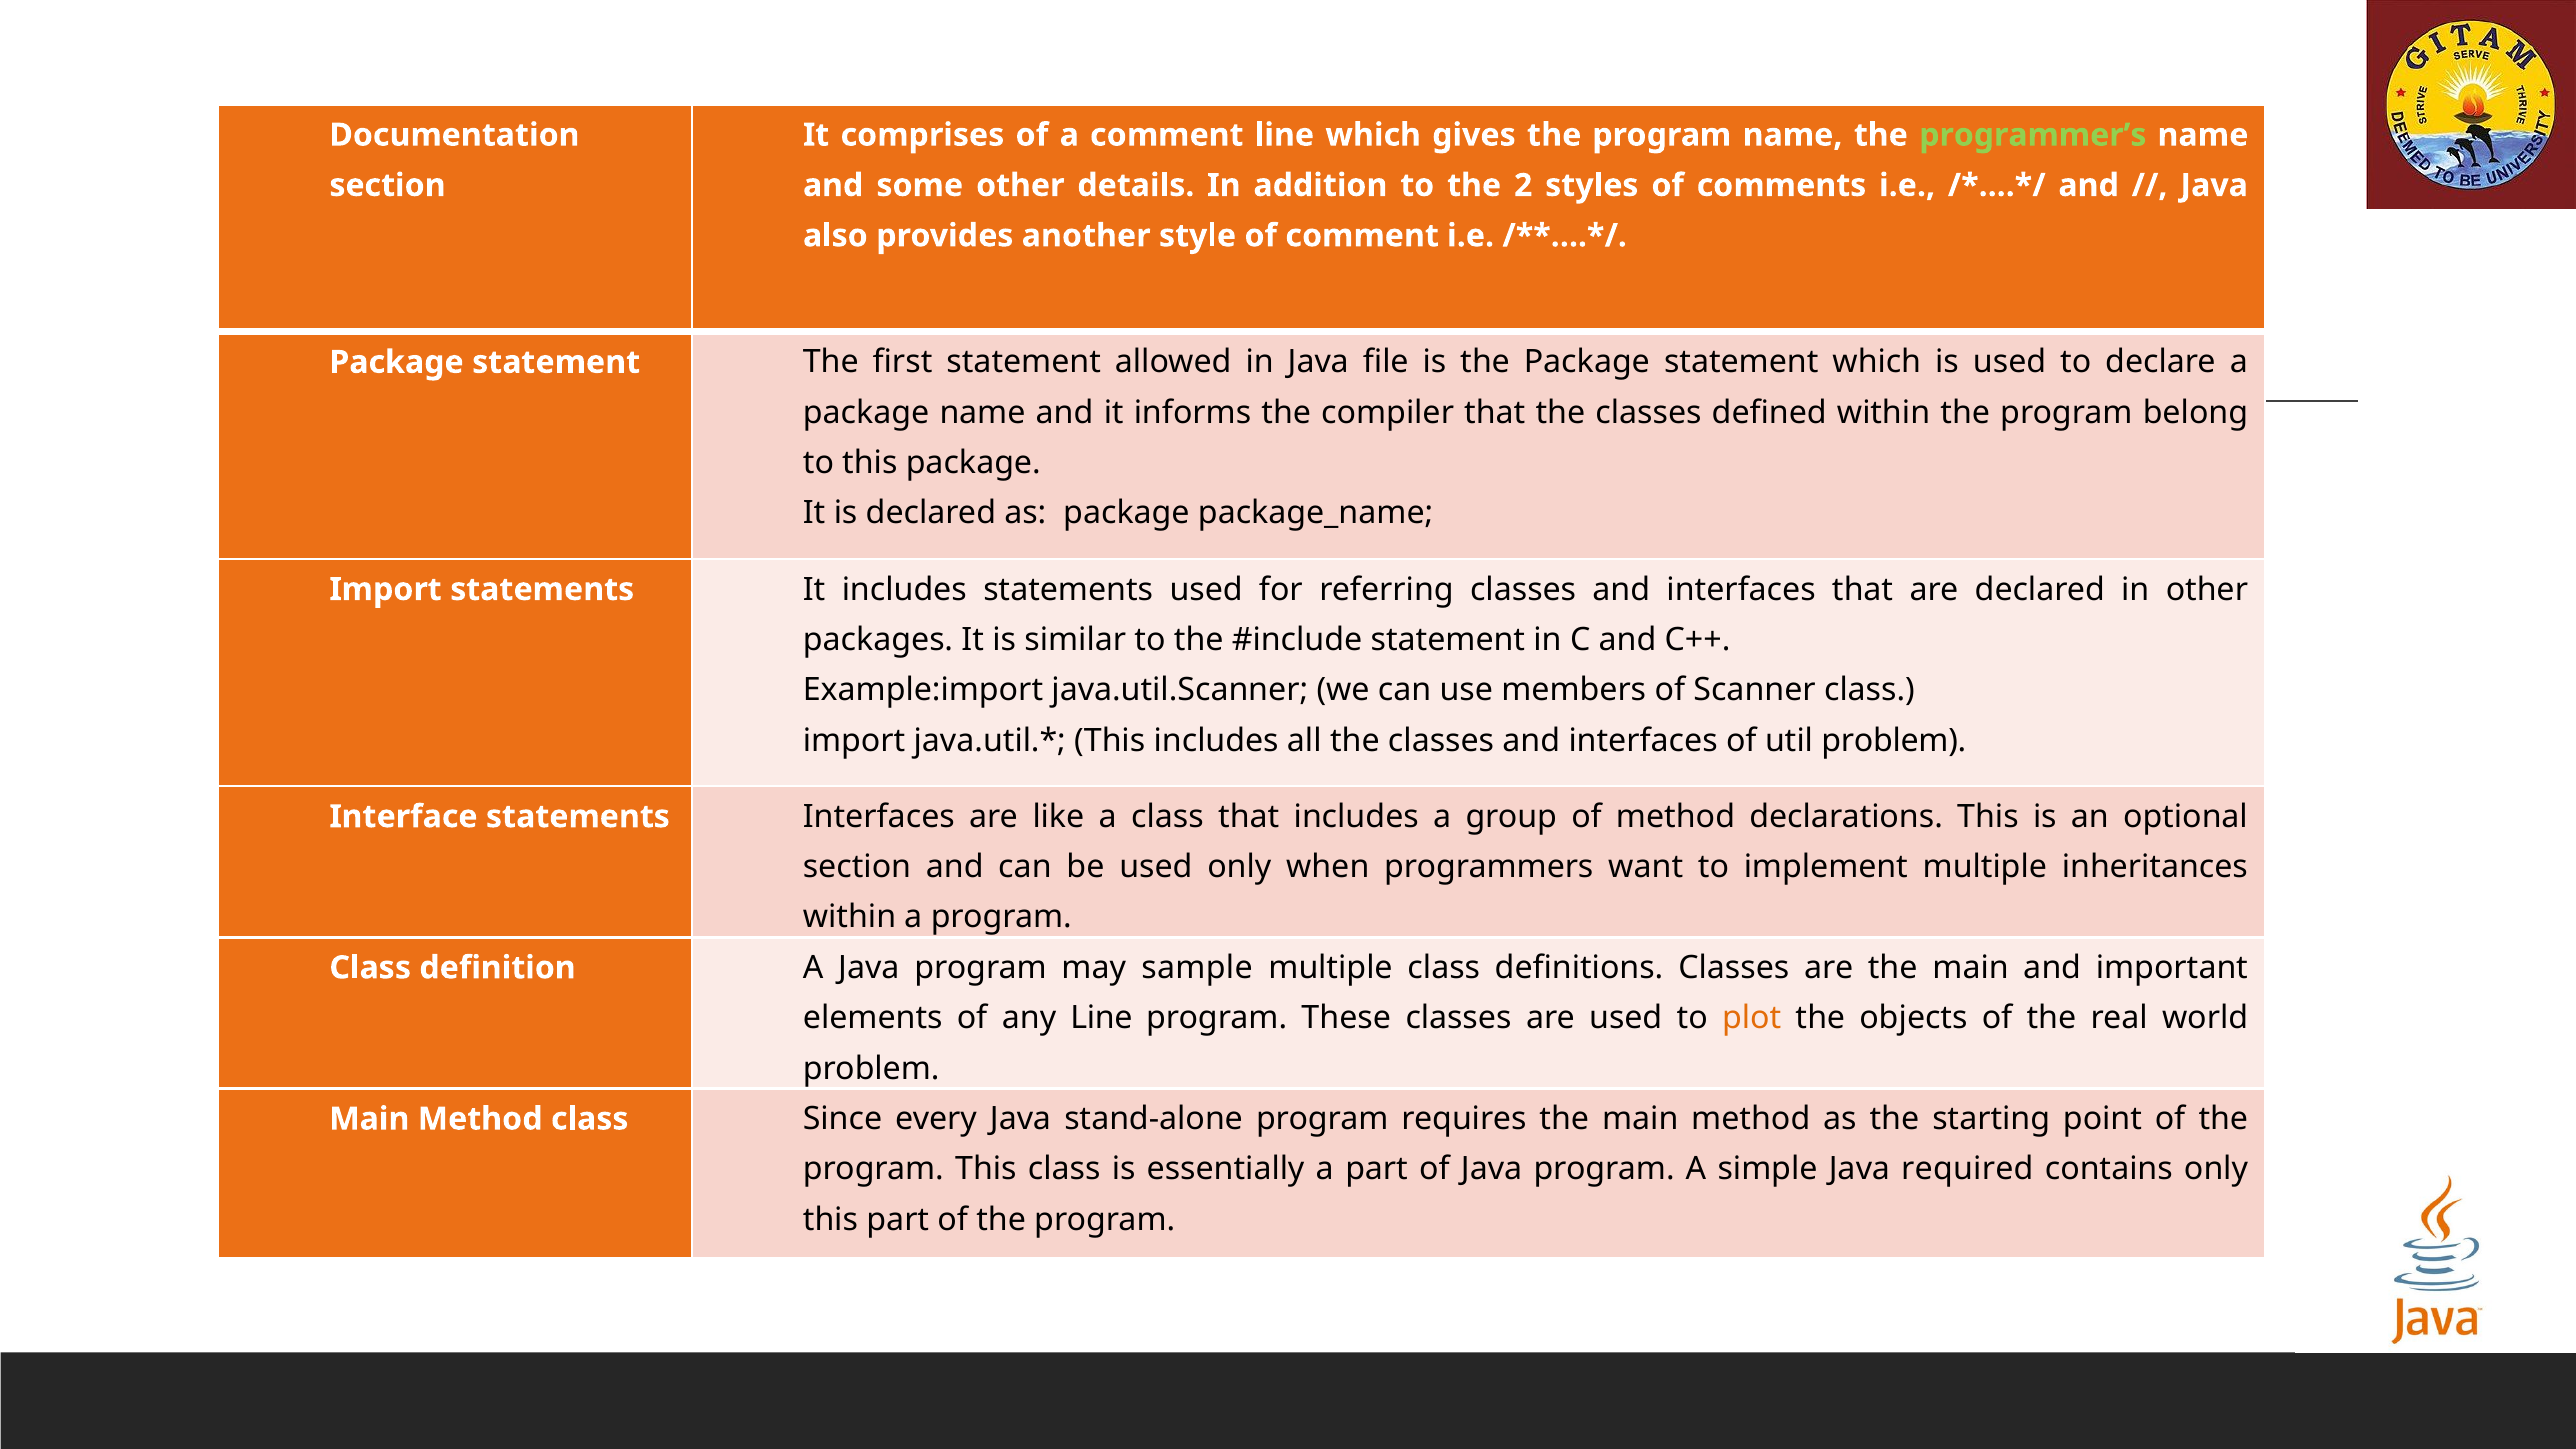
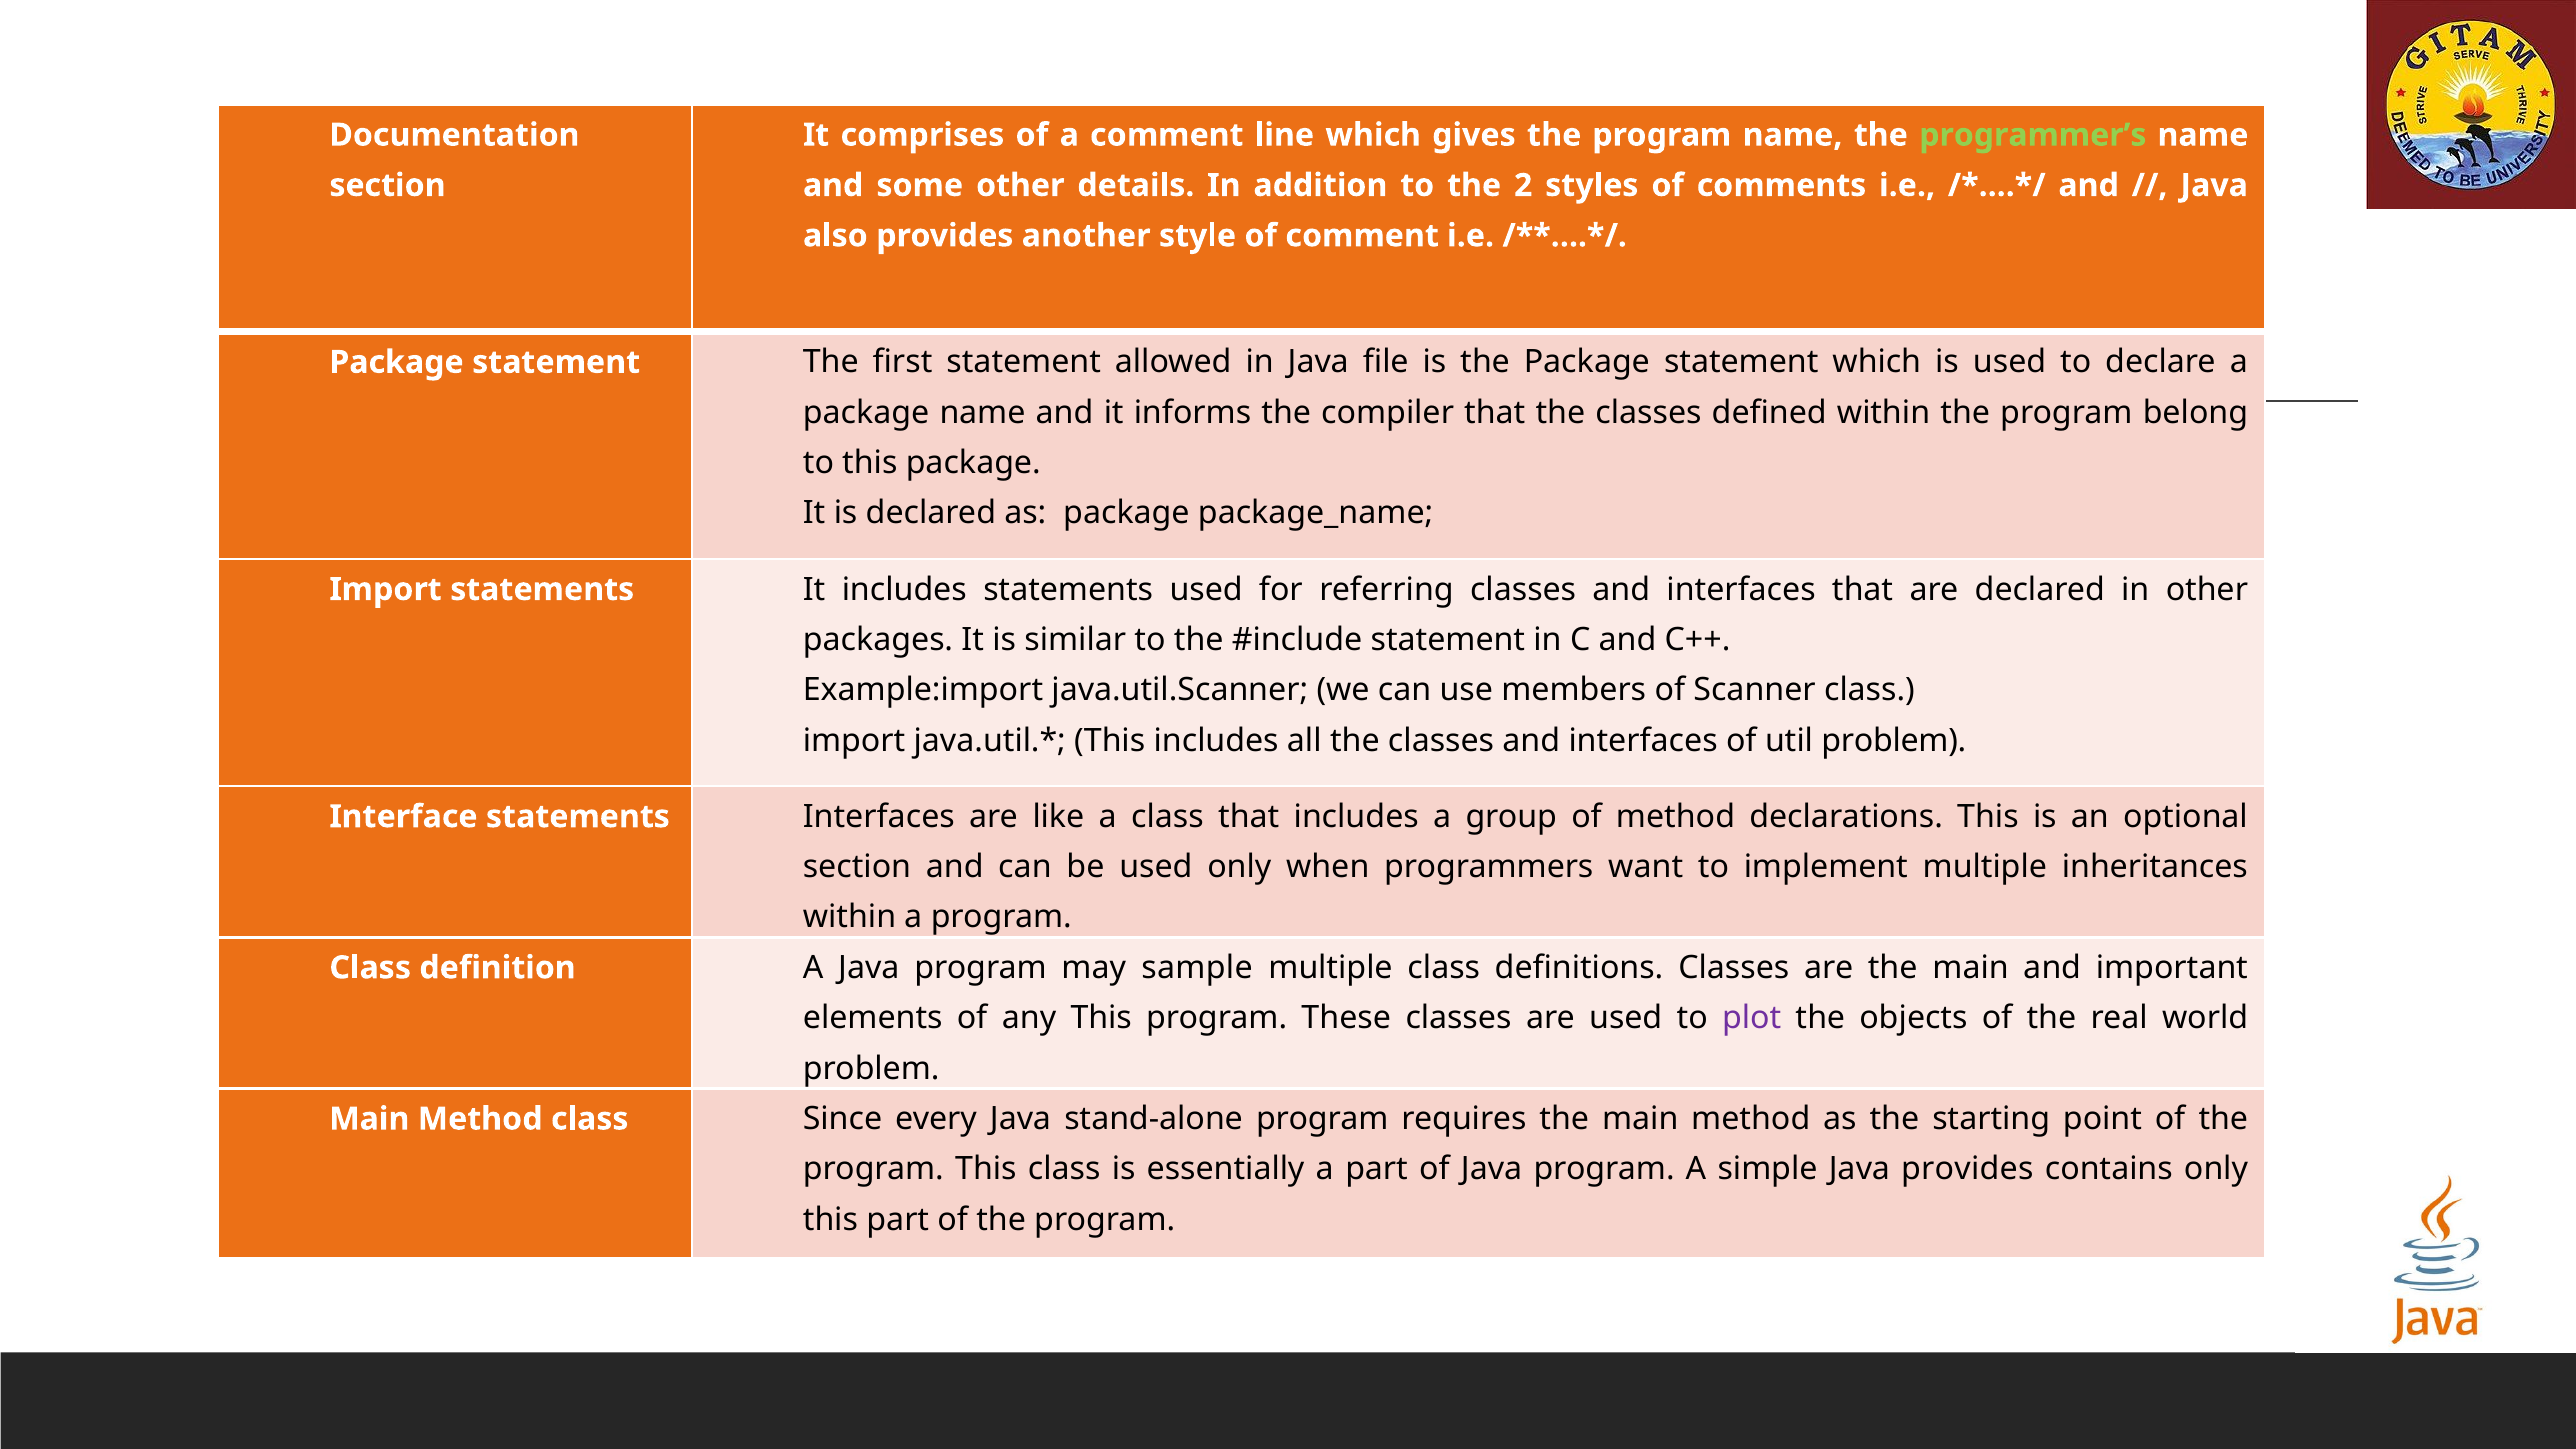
any Line: Line -> This (1101, 1018)
plot colour: orange -> purple (1752, 1018)
Java required: required -> provides (1967, 1169)
